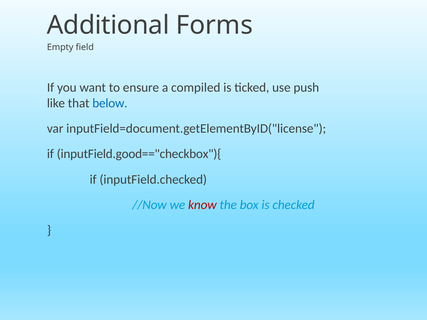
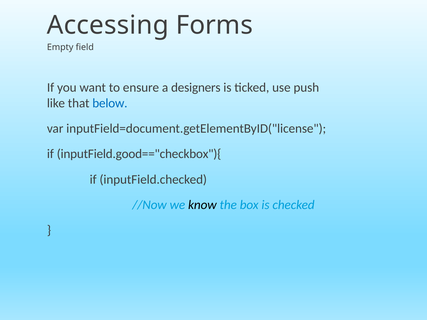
Additional: Additional -> Accessing (108, 25)
compiled: compiled -> designers (196, 88)
know colour: red -> black (202, 205)
